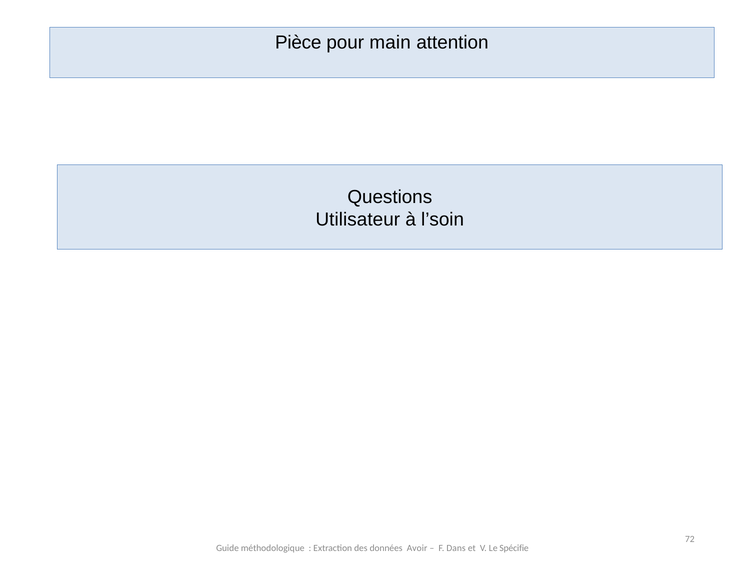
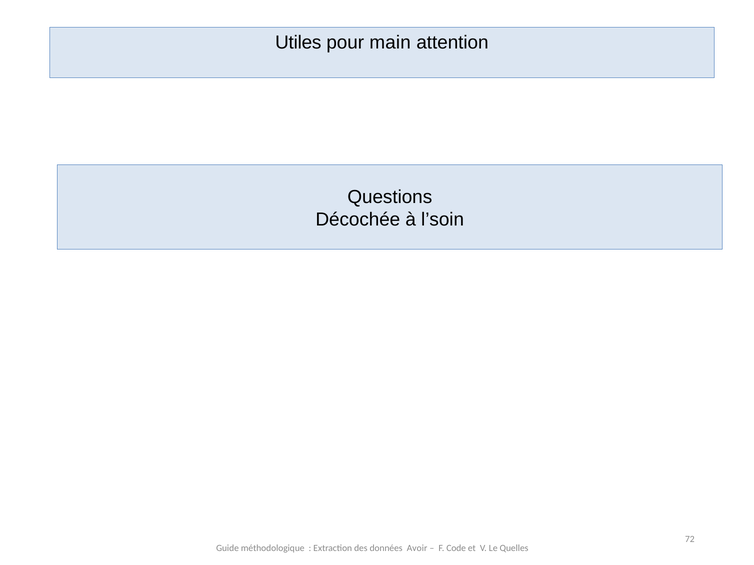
Pièce: Pièce -> Utiles (298, 43)
Utilisateur: Utilisateur -> Décochée (358, 220)
Dans: Dans -> Code (456, 549)
Spécifie: Spécifie -> Quelles (514, 549)
